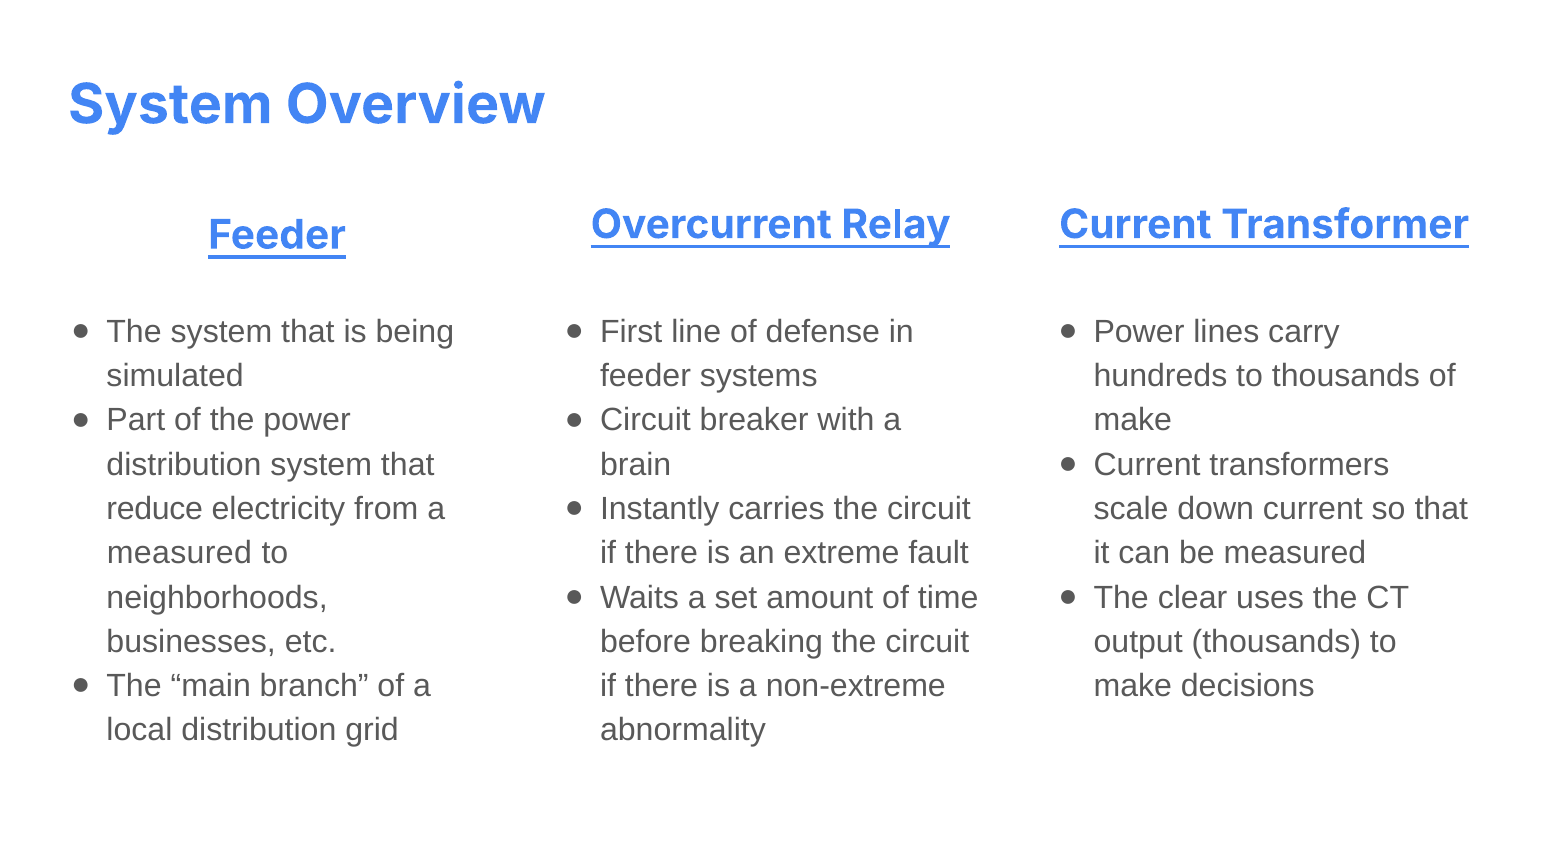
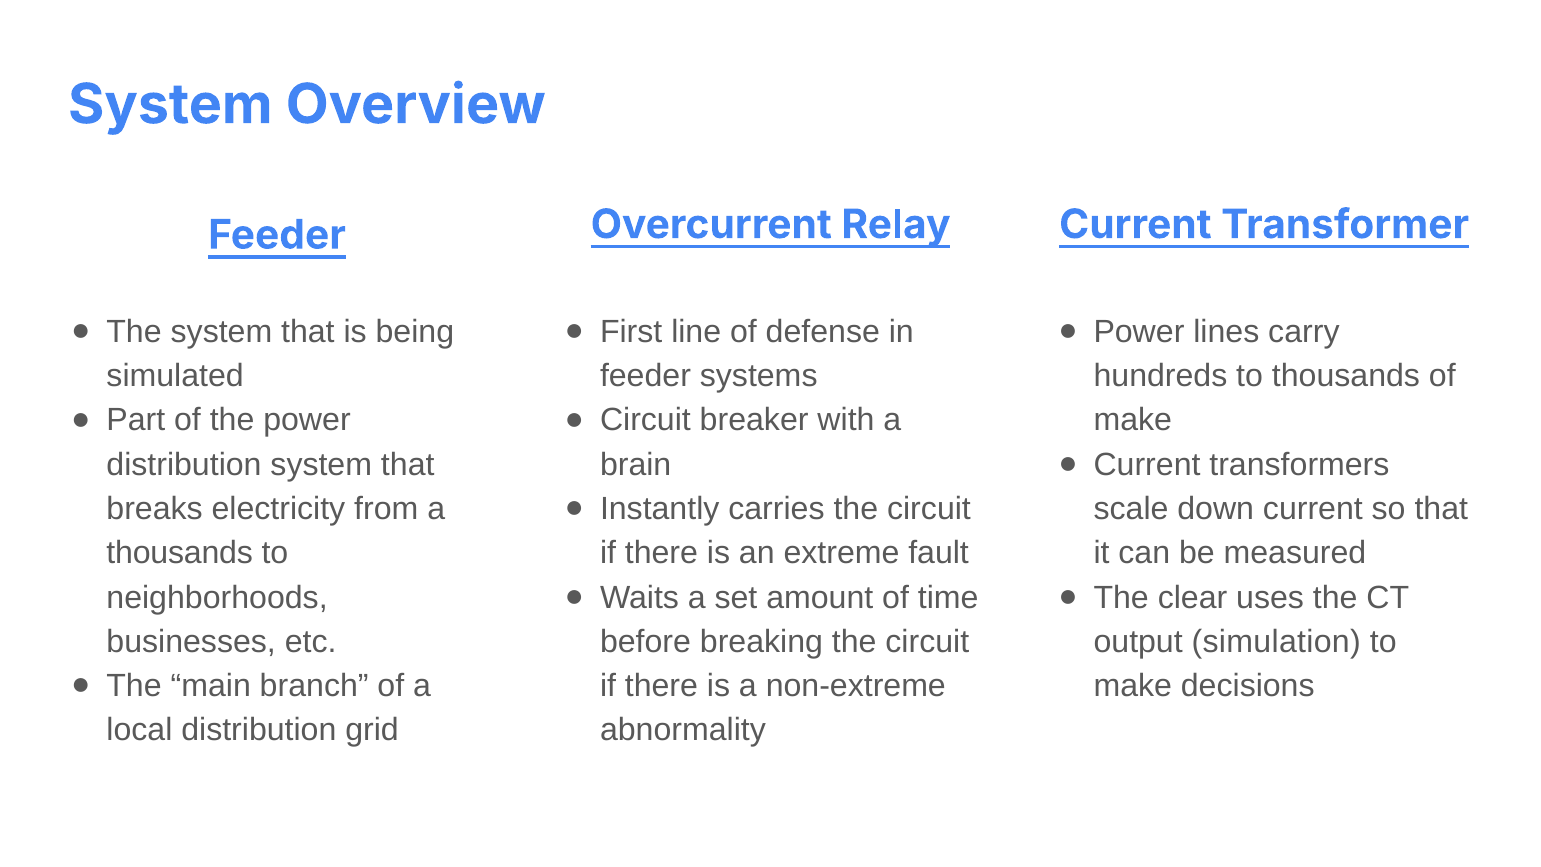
reduce: reduce -> breaks (155, 509)
measured: measured -> thousands (180, 553)
output thousands: thousands -> simulation (1276, 642)
